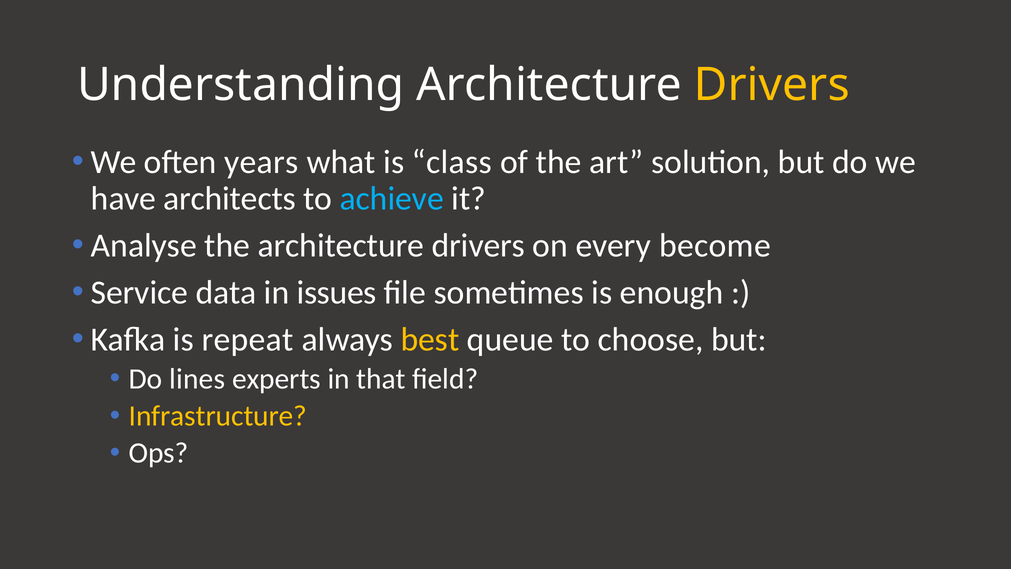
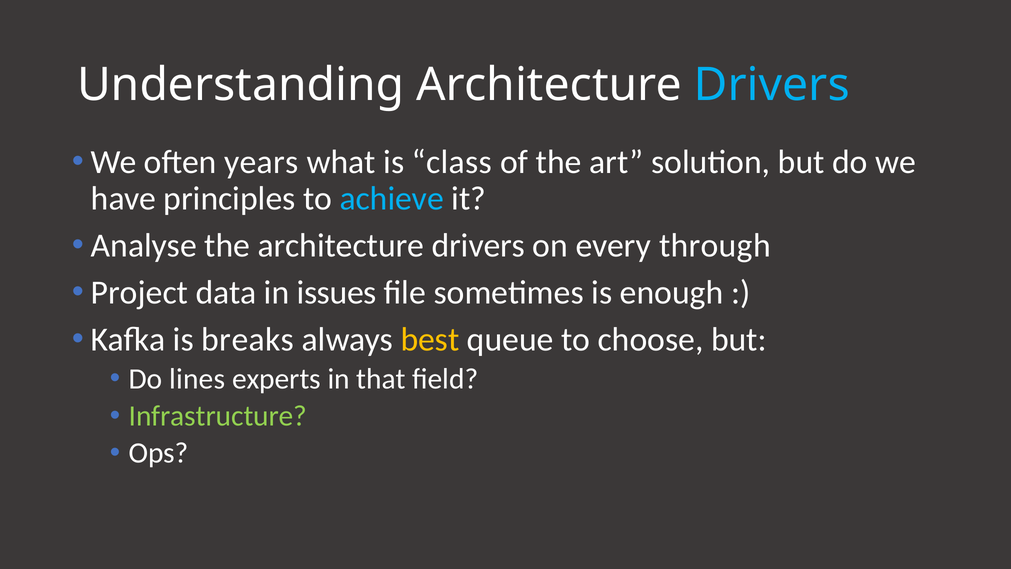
Drivers colour: yellow -> light blue (772, 85)
architects: architects -> principles (229, 198)
become: become -> through (715, 245)
Service: Service -> Project (139, 292)
repeat: repeat -> breaks (248, 339)
Infrastructure colour: yellow -> light green (218, 416)
